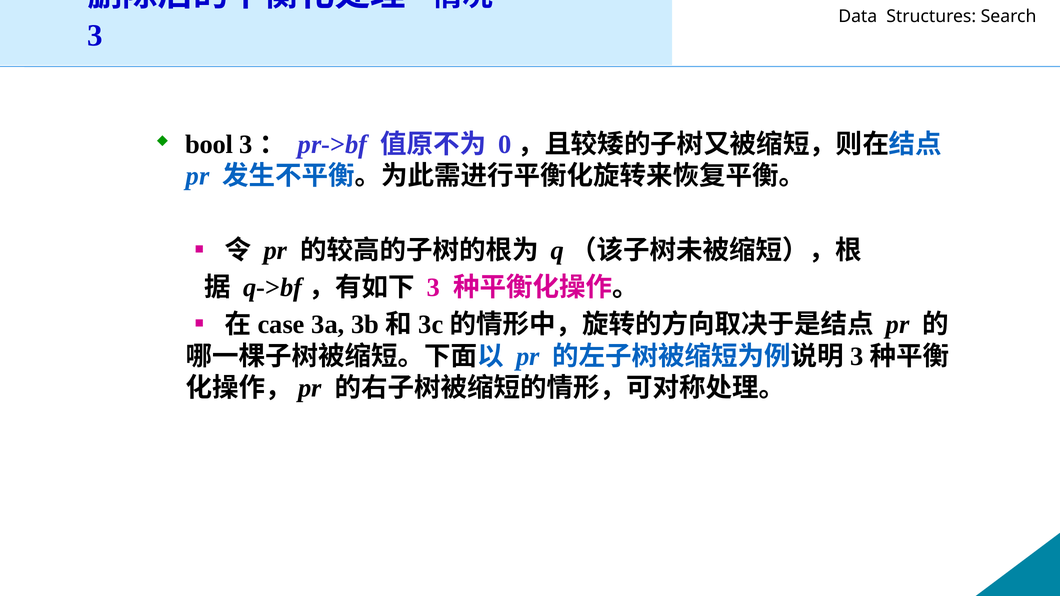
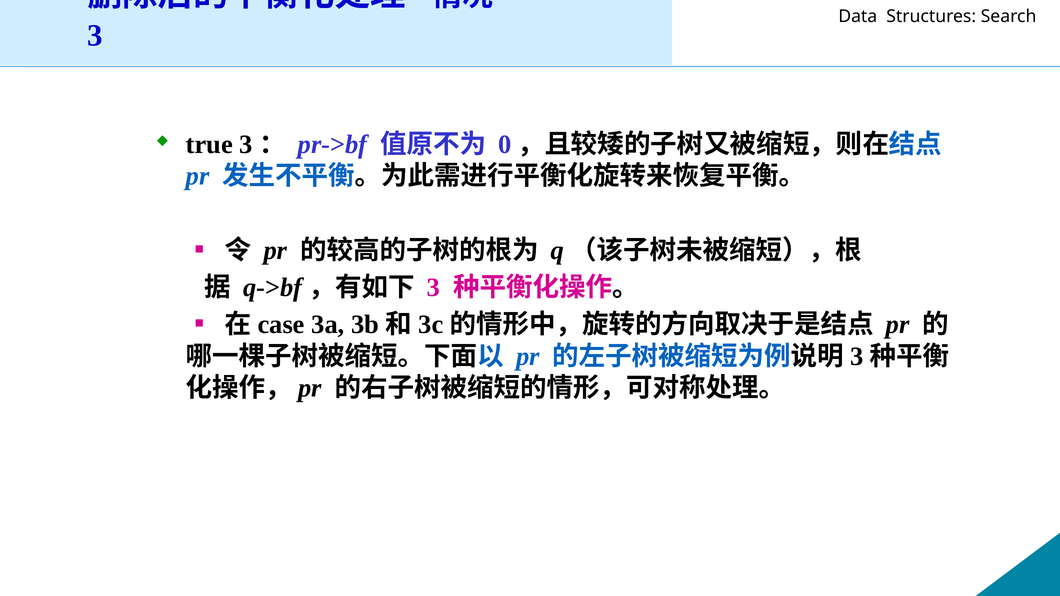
bool: bool -> true (209, 144)
